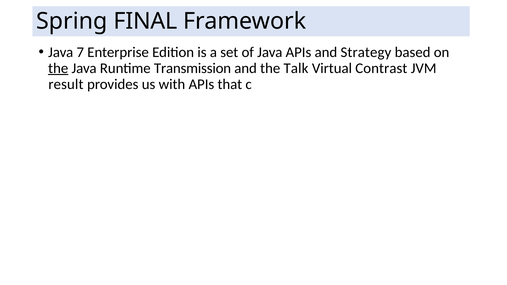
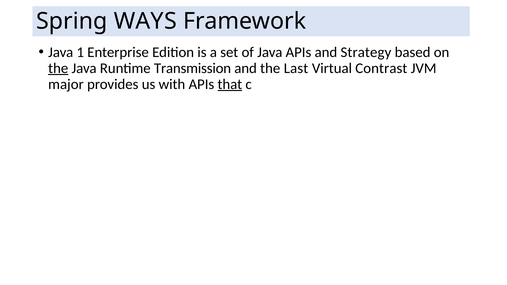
FINAL: FINAL -> WAYS (145, 21)
7: 7 -> 1 (80, 52)
Talk: Talk -> Last (296, 68)
result: result -> major (66, 84)
that underline: none -> present (230, 84)
